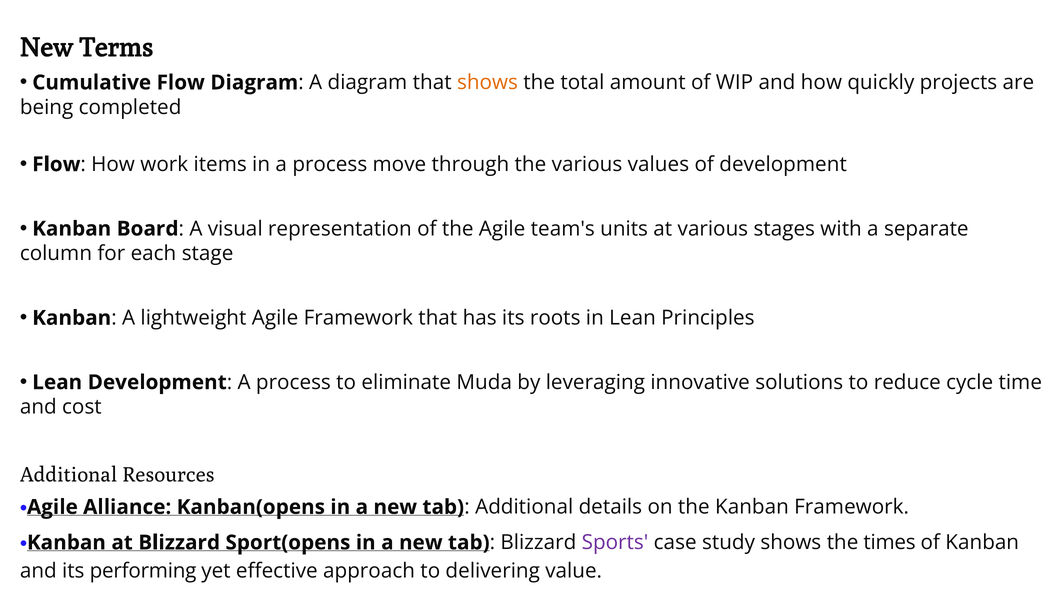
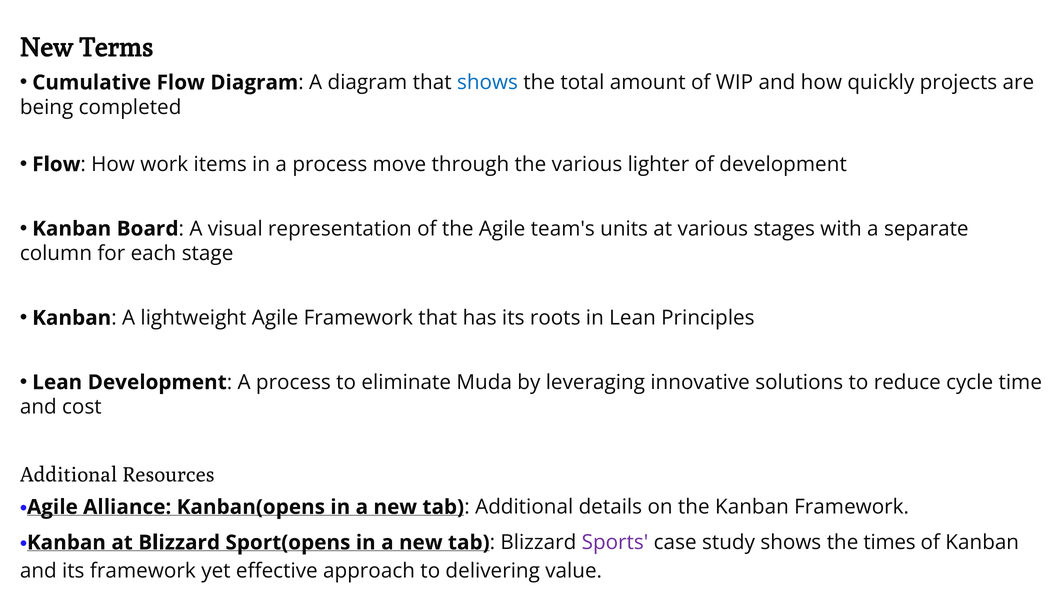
shows colour: orange -> blue (487, 83)
values: values -> lighter (658, 164)
its performing: performing -> framework (143, 571)
